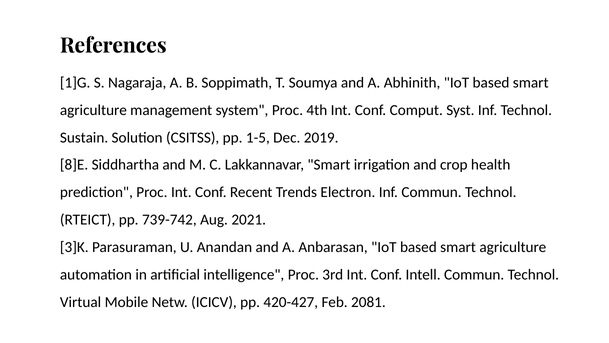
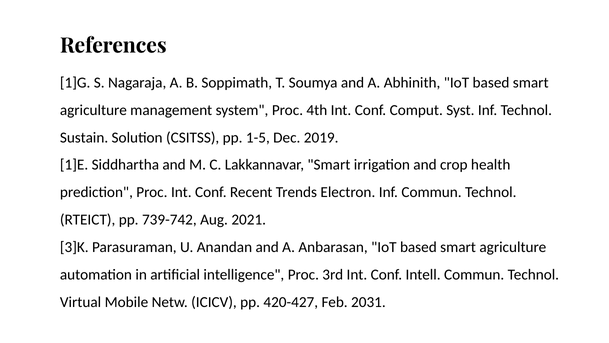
8]E: 8]E -> 1]E (74, 165)
2081: 2081 -> 2031 (368, 302)
